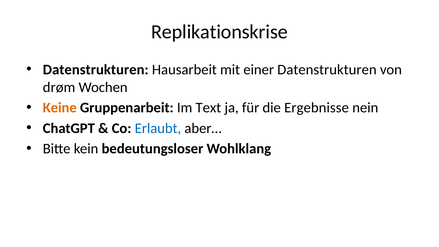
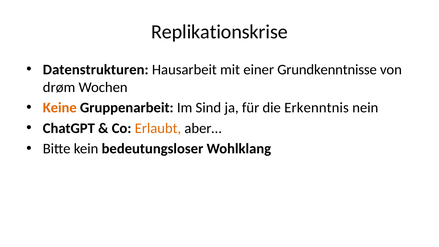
einer Datenstrukturen: Datenstrukturen -> Grundkenntnisse (327, 70)
Text: Text -> Sind (208, 108)
Ergebnisse: Ergebnisse -> Erkenntnis (317, 108)
Erlaubt colour: blue -> orange (158, 128)
